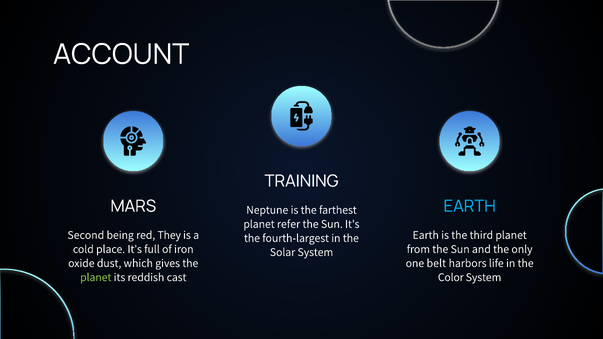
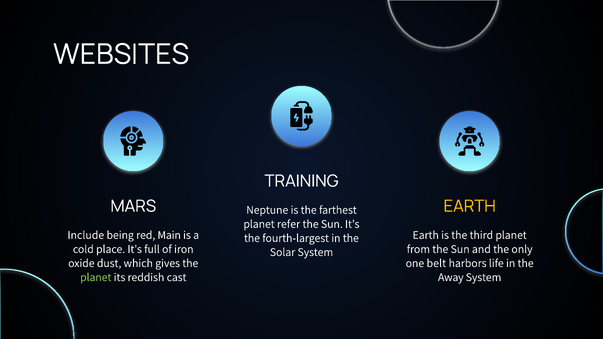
ACCOUNT: ACCOUNT -> WEBSITES (121, 54)
EARTH colour: light blue -> yellow (470, 206)
Second: Second -> Include (86, 235)
They: They -> Main (169, 235)
Color: Color -> Away (451, 277)
